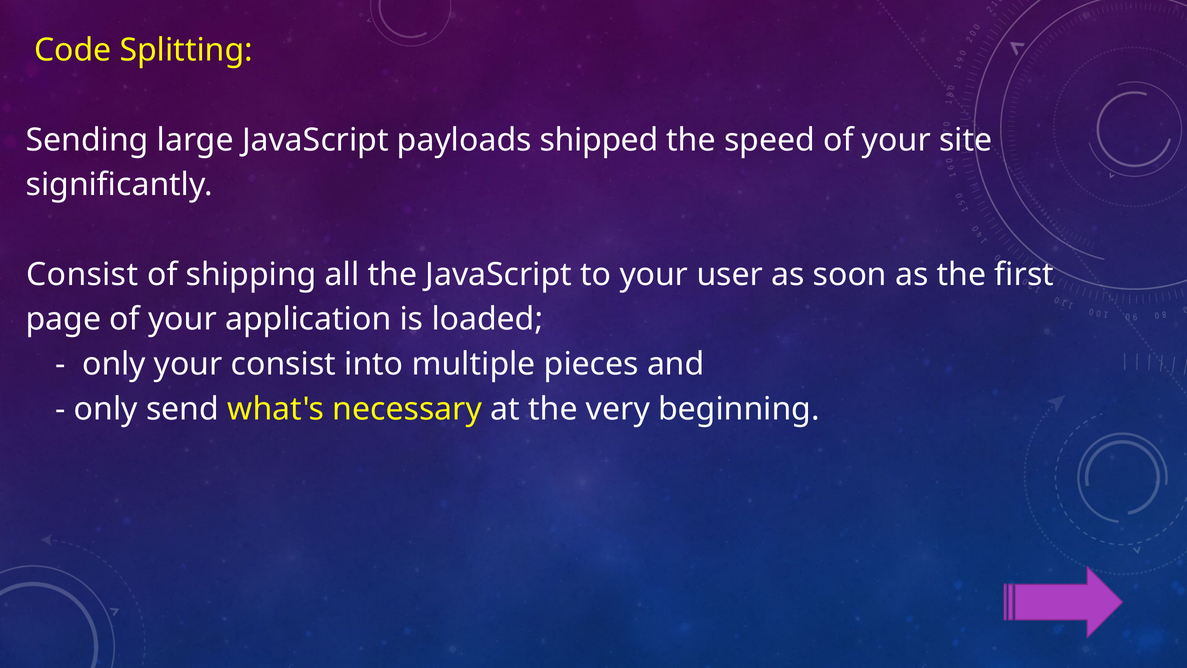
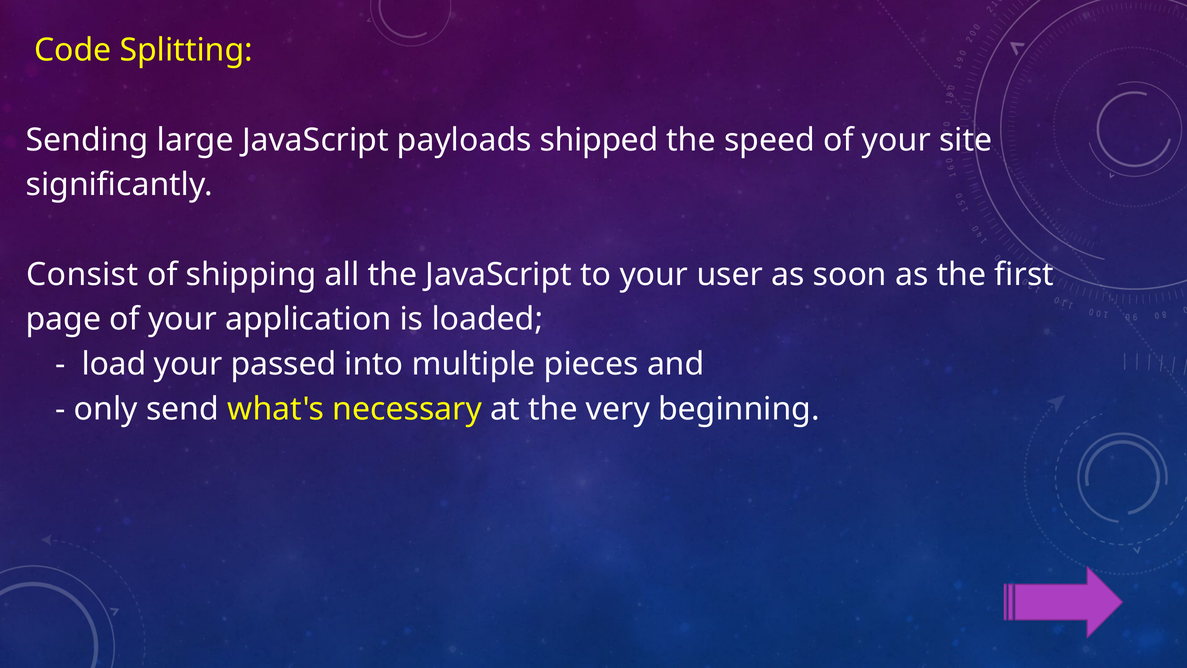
only: only -> load (114, 364)
your consist: consist -> passed (284, 364)
